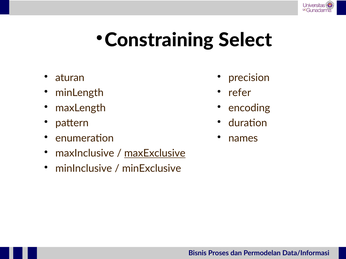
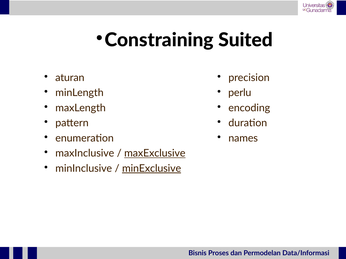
Select: Select -> Suited (246, 40)
refer: refer -> perlu (240, 93)
minExclusive underline: none -> present (152, 169)
